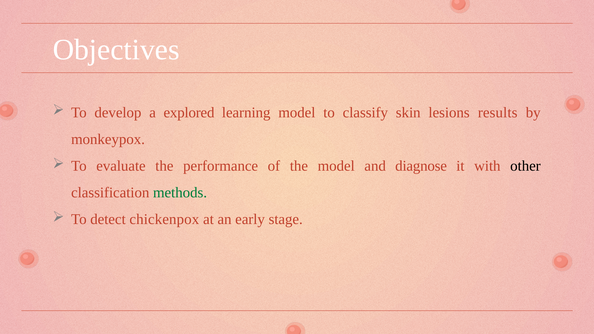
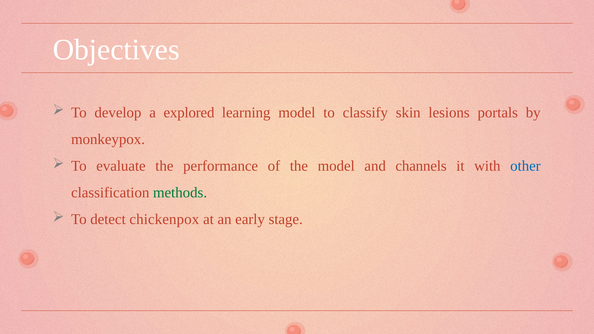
results: results -> portals (498, 113)
diagnose: diagnose -> channels (421, 166)
other colour: black -> blue (525, 166)
